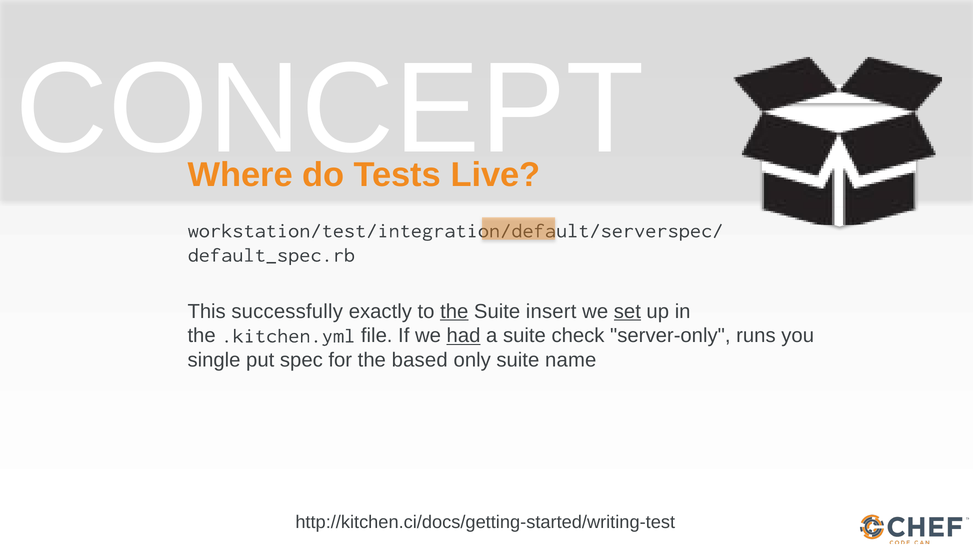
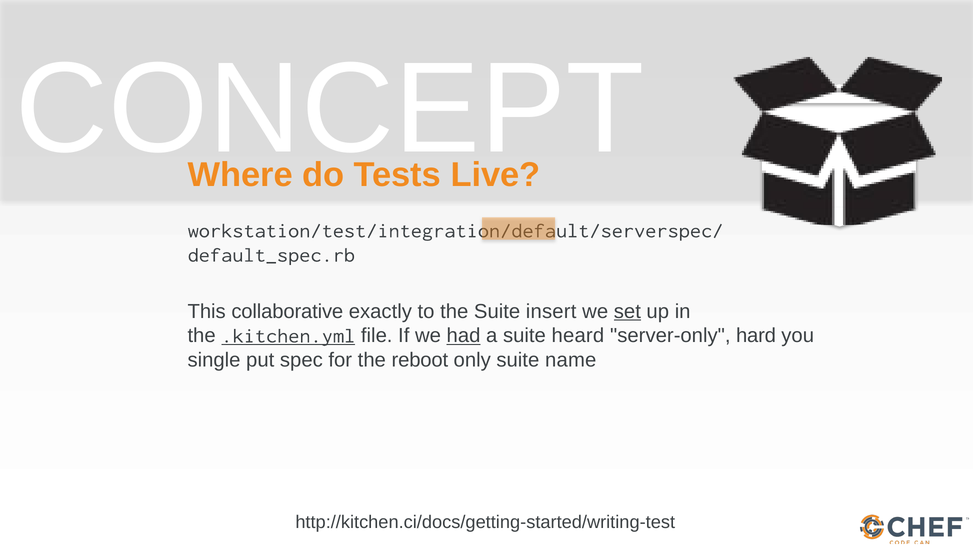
successfully: successfully -> collaborative (287, 312)
the underline: present -> none (454, 312)
.kitchen.yml underline: none -> present (288, 336)
check: check -> heard (578, 336)
runs: runs -> hard (756, 336)
based: based -> reboot (420, 360)
